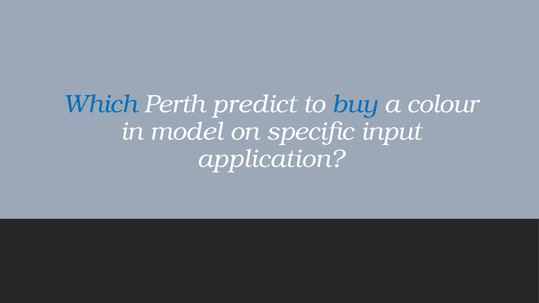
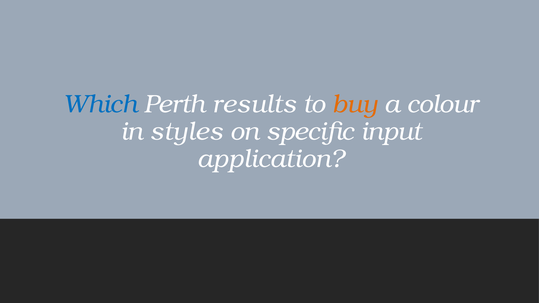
predict: predict -> results (254, 104)
buy colour: blue -> orange (355, 104)
model: model -> styles (186, 132)
